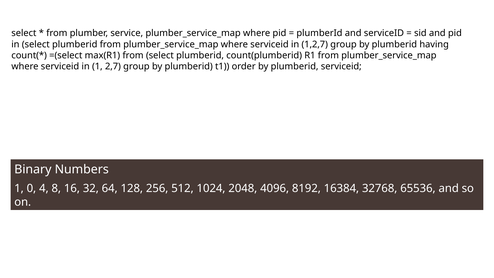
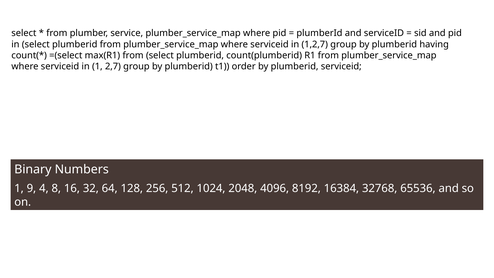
0: 0 -> 9 (31, 188)
